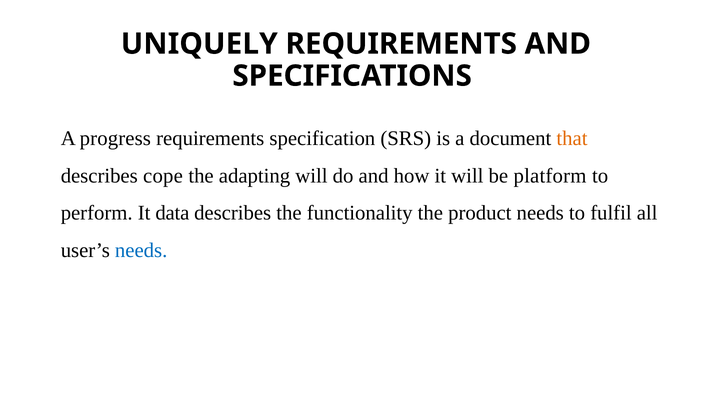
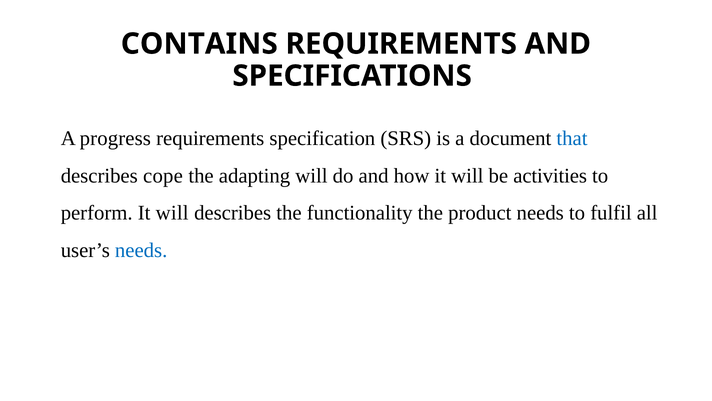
UNIQUELY: UNIQUELY -> CONTAINS (199, 44)
that colour: orange -> blue (572, 138)
platform: platform -> activities (550, 176)
perform It data: data -> will (172, 213)
